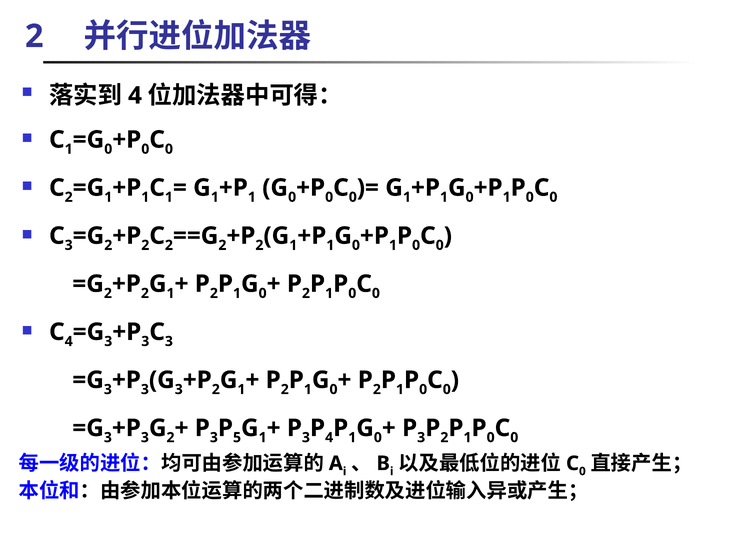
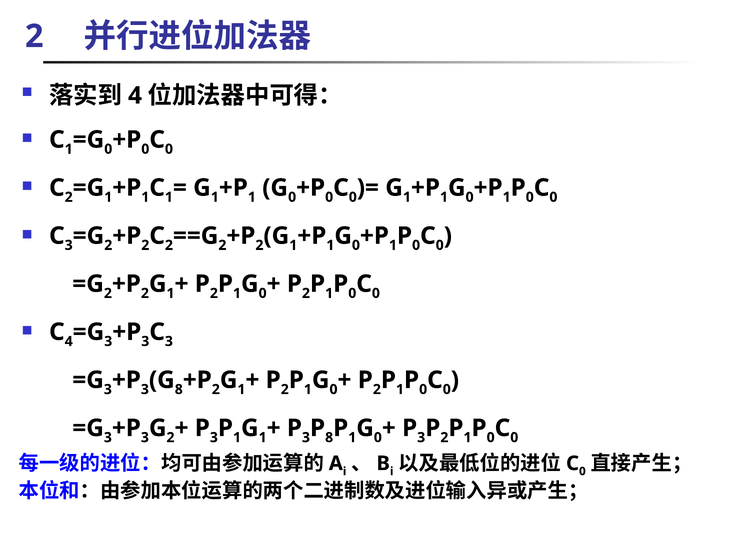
3: 3 -> 8 (179, 390)
5: 5 -> 1 (237, 438)
4: 4 -> 8 (329, 438)
